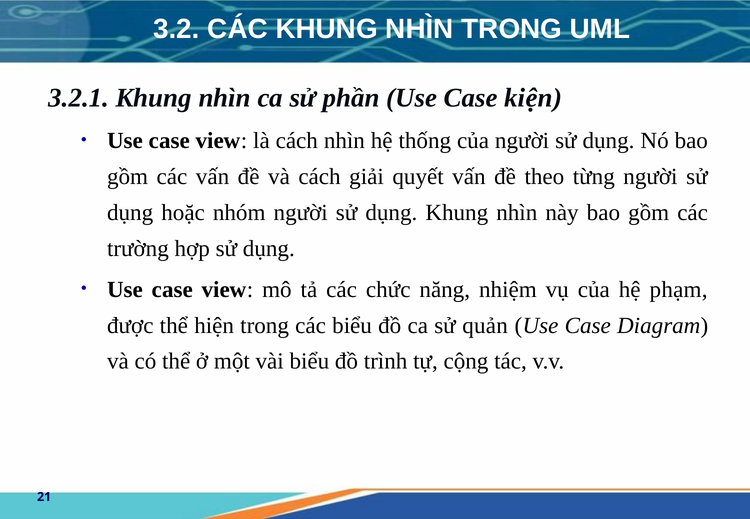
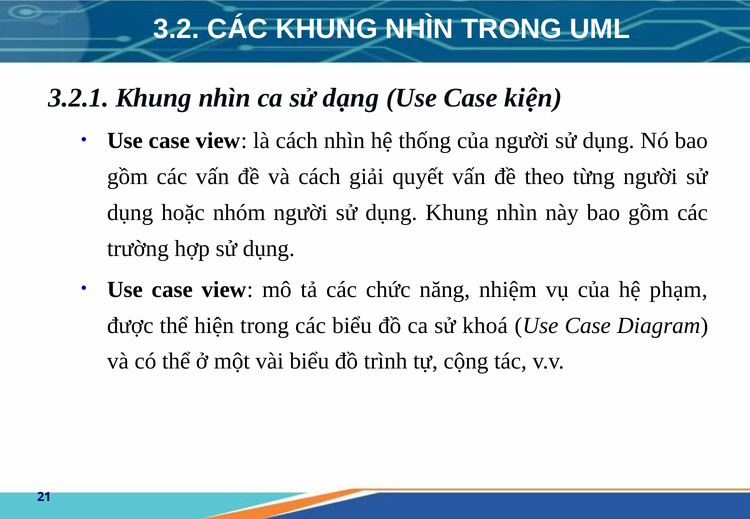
phần: phần -> dạng (351, 98)
quản: quản -> khoá (485, 326)
